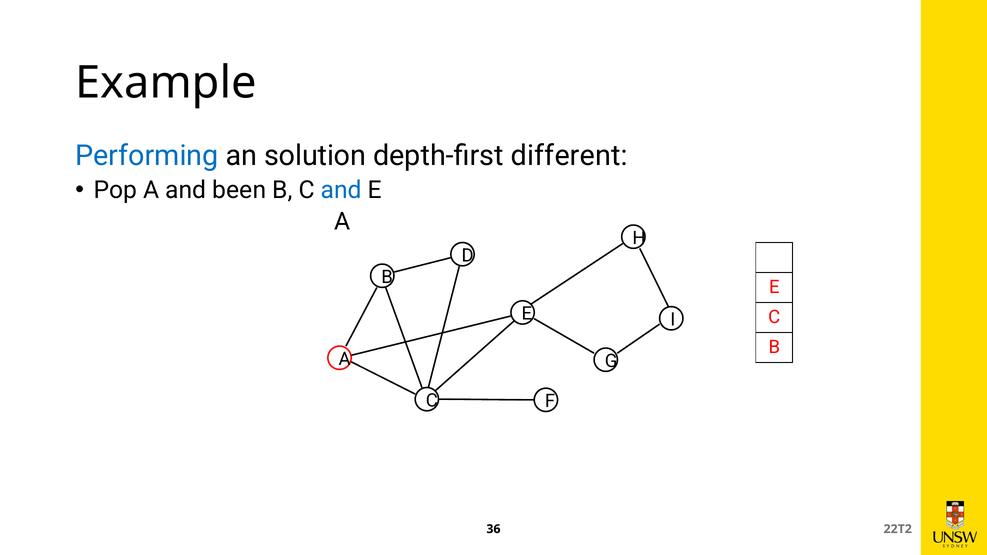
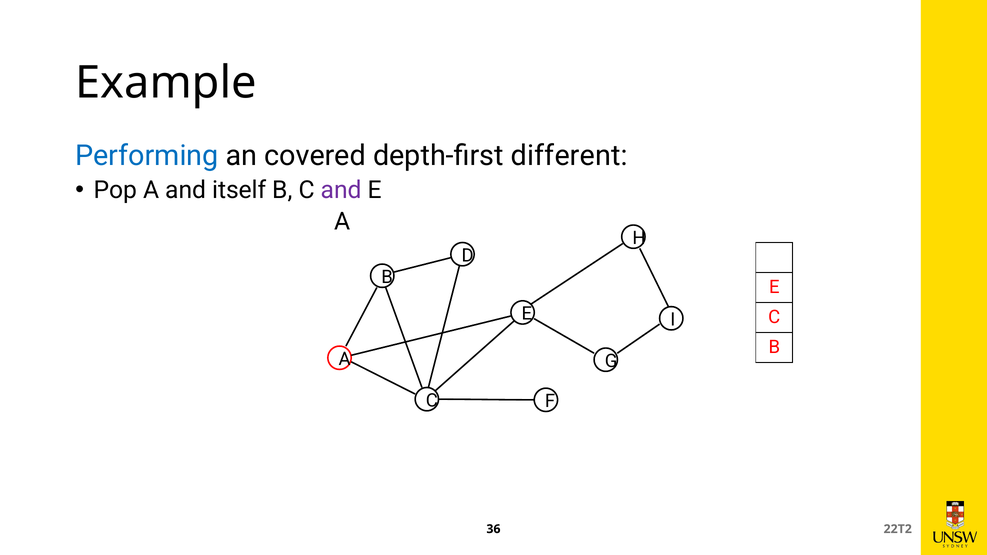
solution: solution -> covered (315, 156)
been: been -> itself (239, 190)
and colour: blue -> purple (341, 190)
